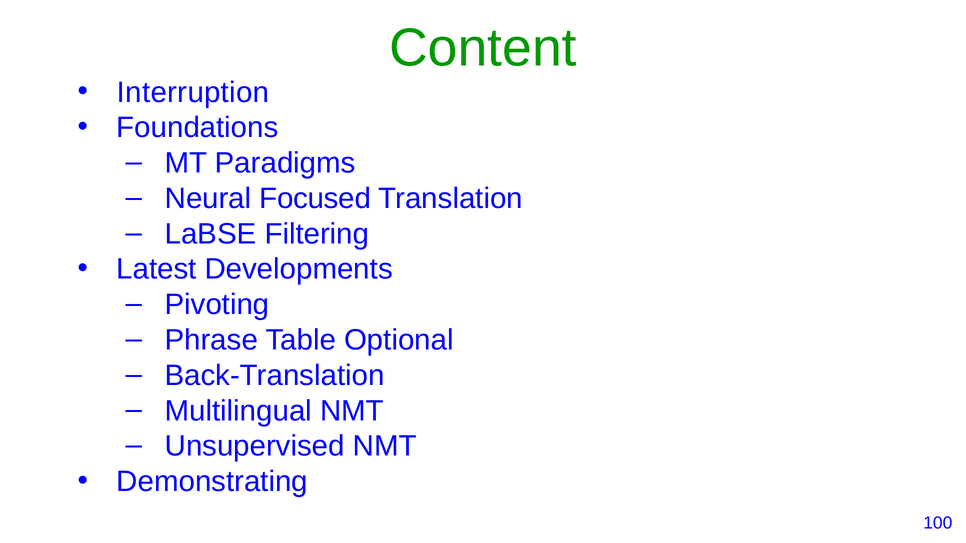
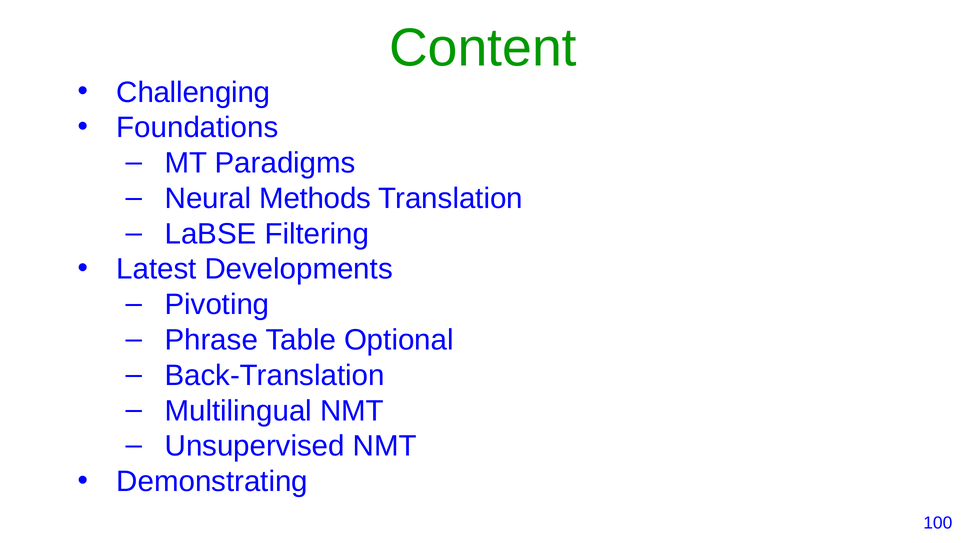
Interruption: Interruption -> Challenging (193, 92)
Focused: Focused -> Methods (315, 199)
